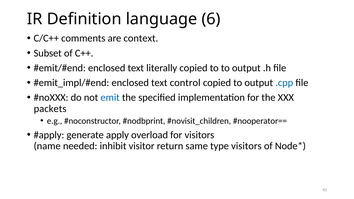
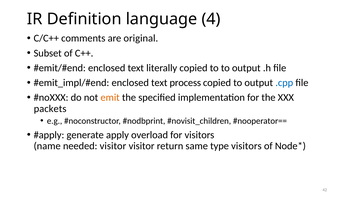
6: 6 -> 4 (211, 19)
context: context -> original (141, 38)
control: control -> process (185, 83)
emit colour: blue -> orange (110, 98)
needed inhibit: inhibit -> visitor (113, 146)
